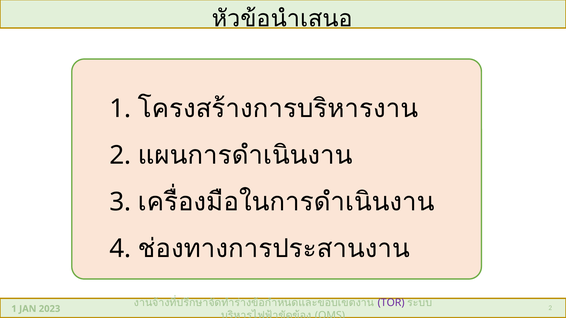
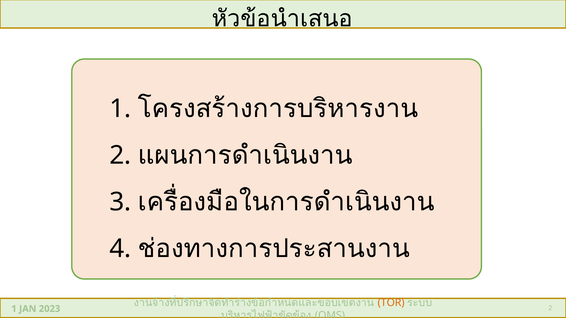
TOR colour: purple -> orange (391, 303)
